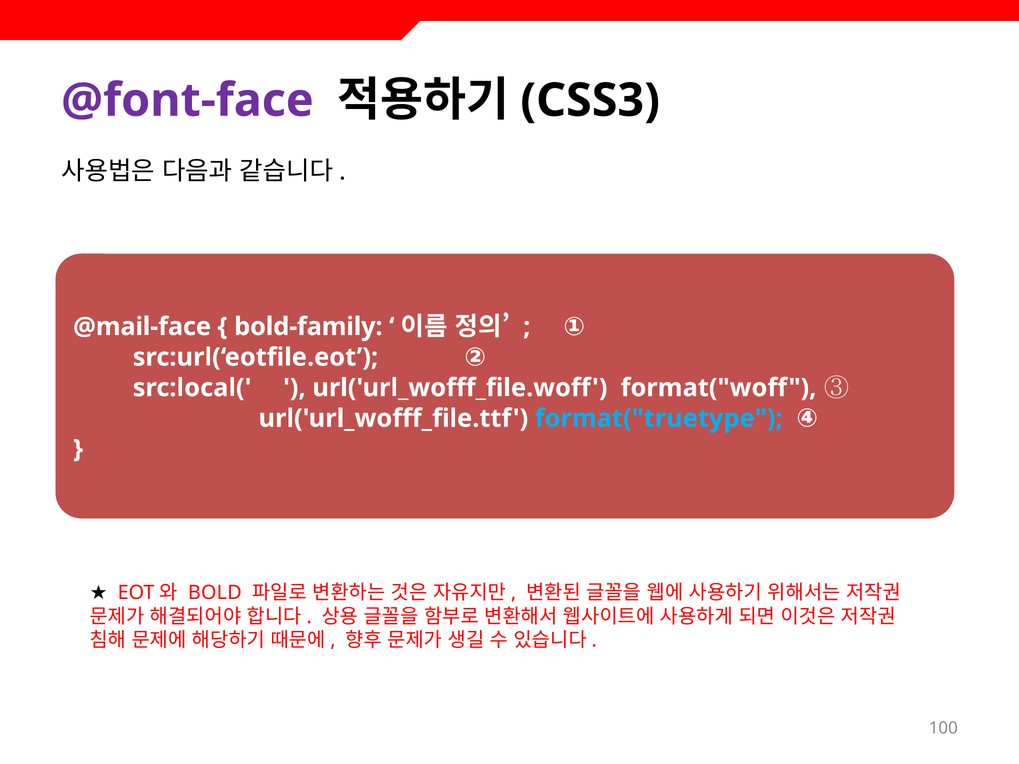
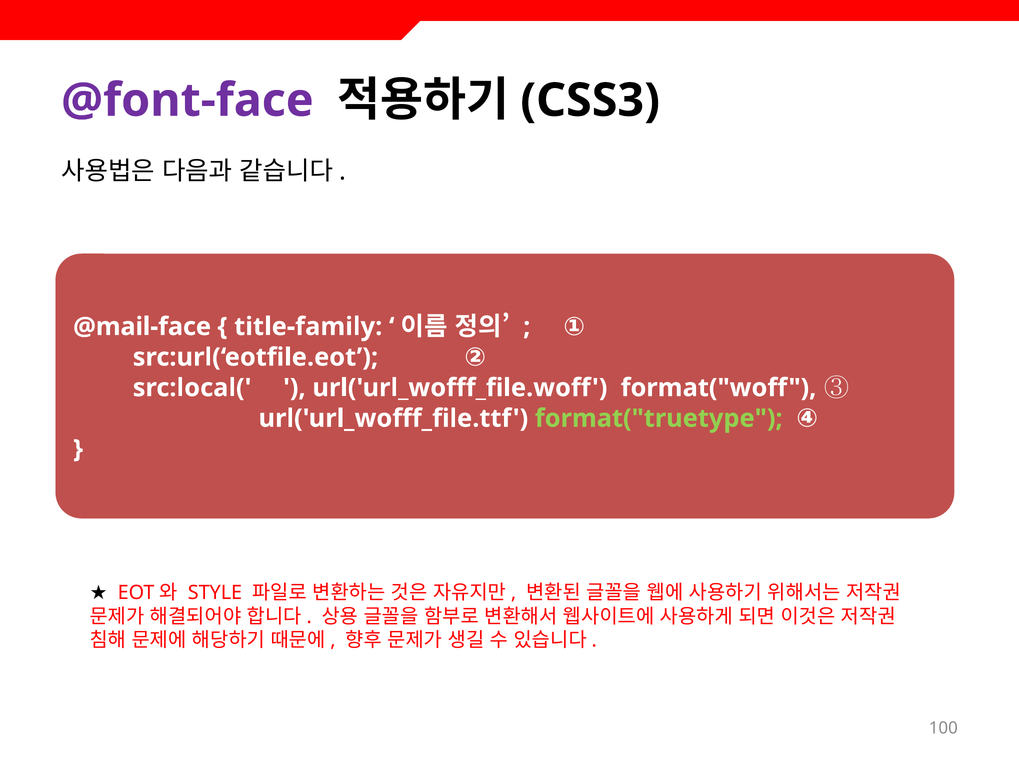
bold-family: bold-family -> title-family (308, 327)
format("truetype colour: light blue -> light green (659, 418)
BOLD: BOLD -> STYLE (215, 593)
